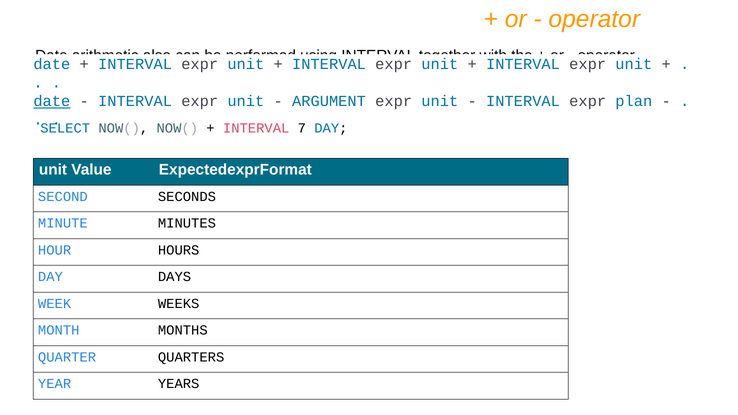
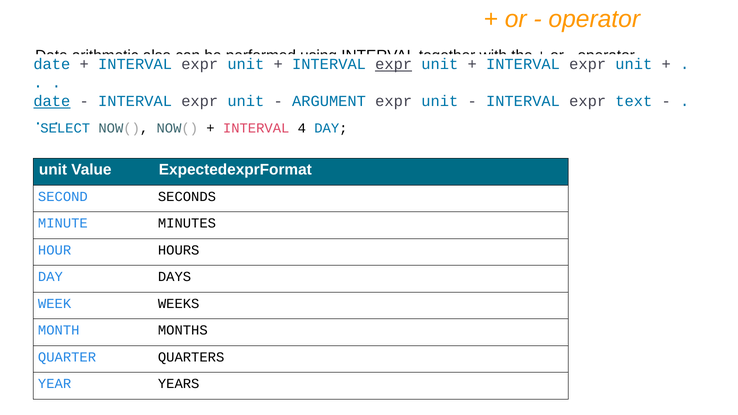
expr underline: none -> present (394, 64)
plan: plan -> text (634, 101)
7: 7 -> 4 (302, 128)
